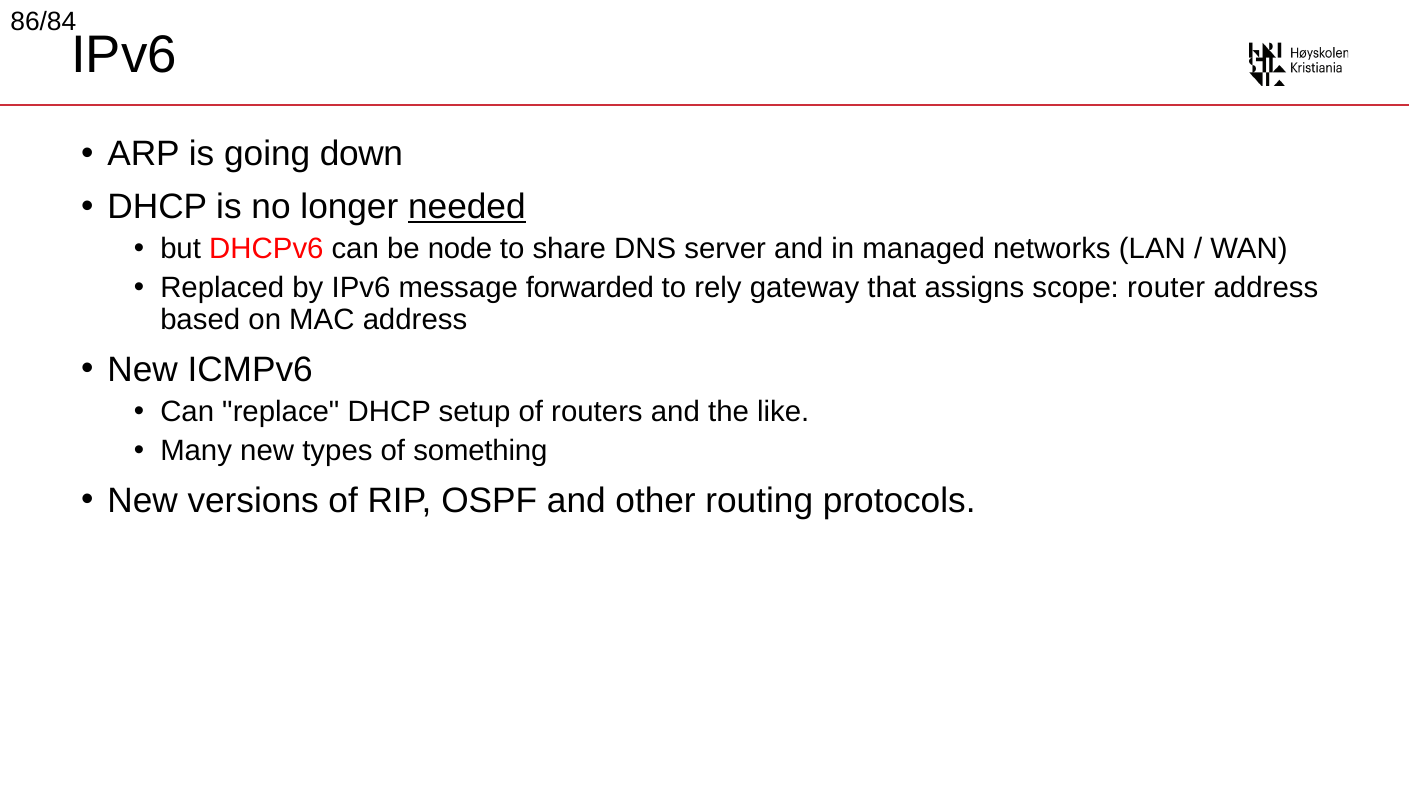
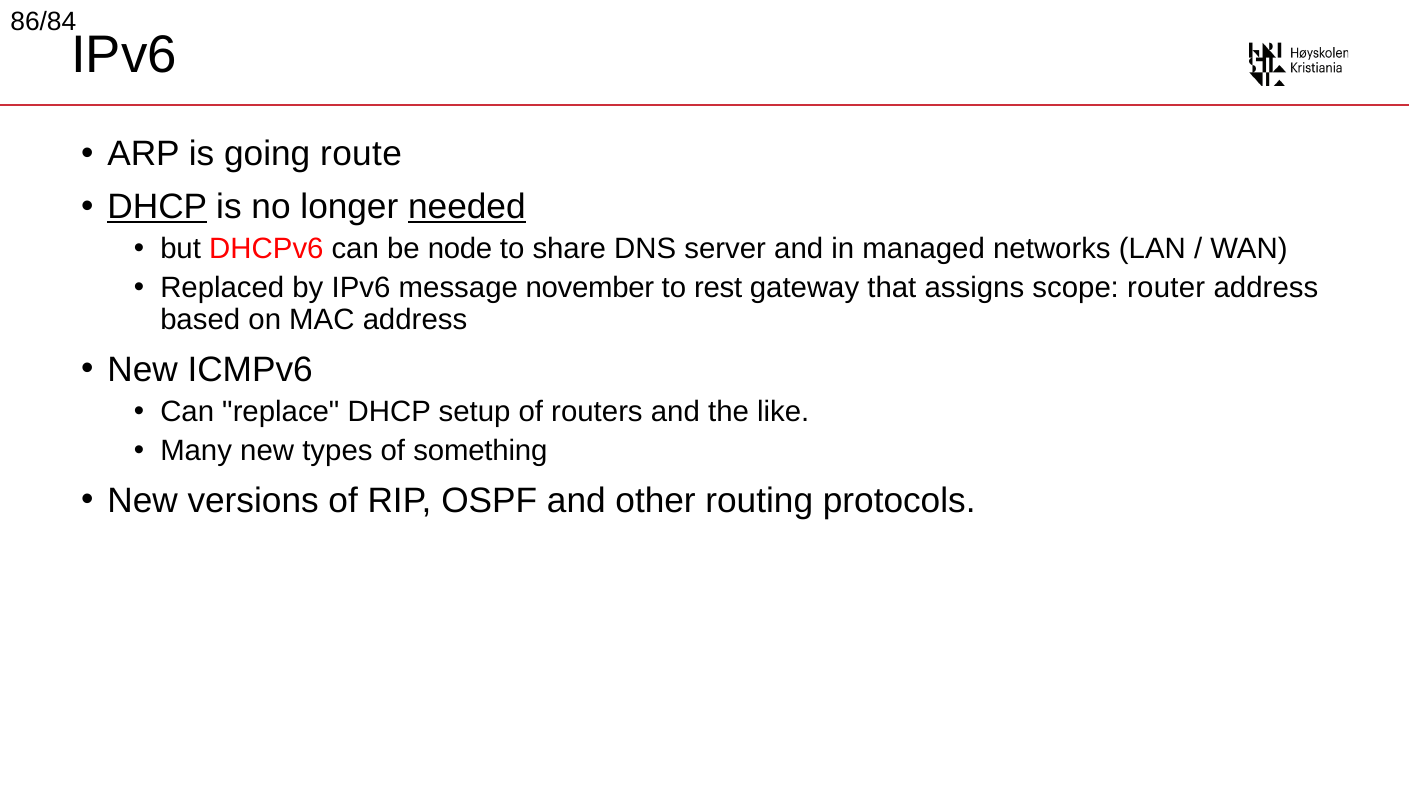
down: down -> route (361, 154)
DHCP underline: none -> present (157, 207)
forwarded: forwarded -> november (590, 288)
rely: rely -> rest (718, 288)
